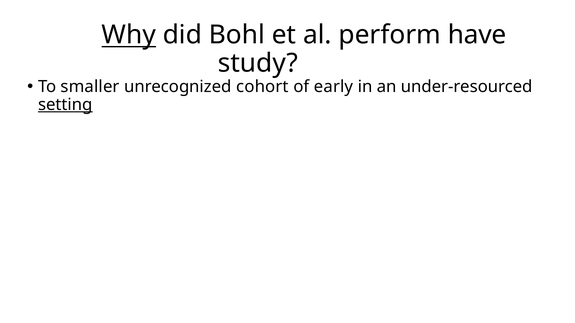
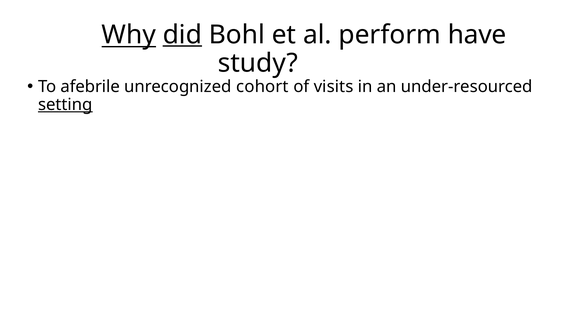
did underline: none -> present (182, 35)
smaller: smaller -> afebrile (90, 87)
early: early -> visits (334, 87)
